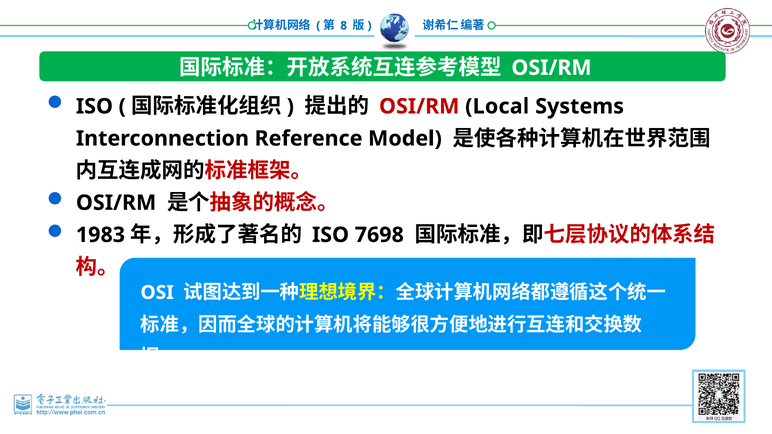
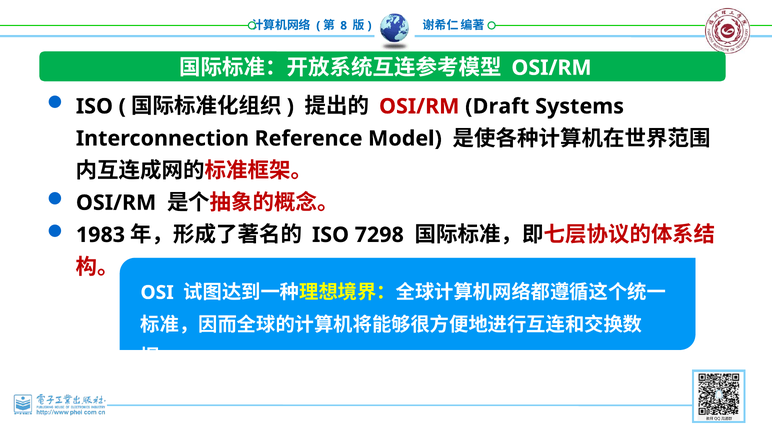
Local: Local -> Draft (497, 106)
7698: 7698 -> 7298 (379, 235)
